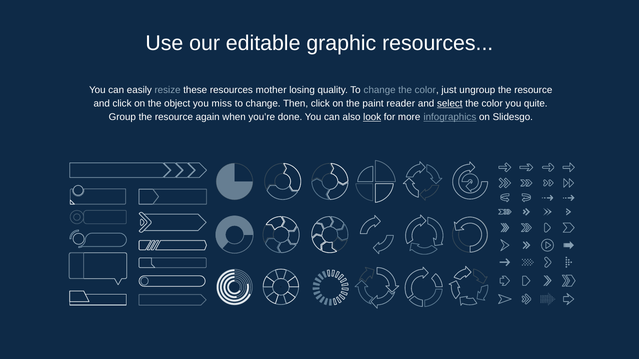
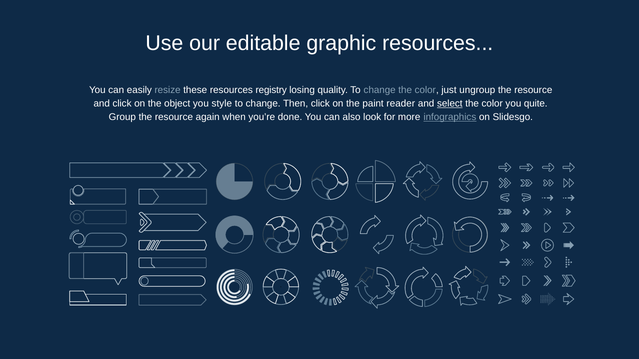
mother: mother -> registry (271, 90)
miss: miss -> style (222, 104)
look underline: present -> none (372, 117)
